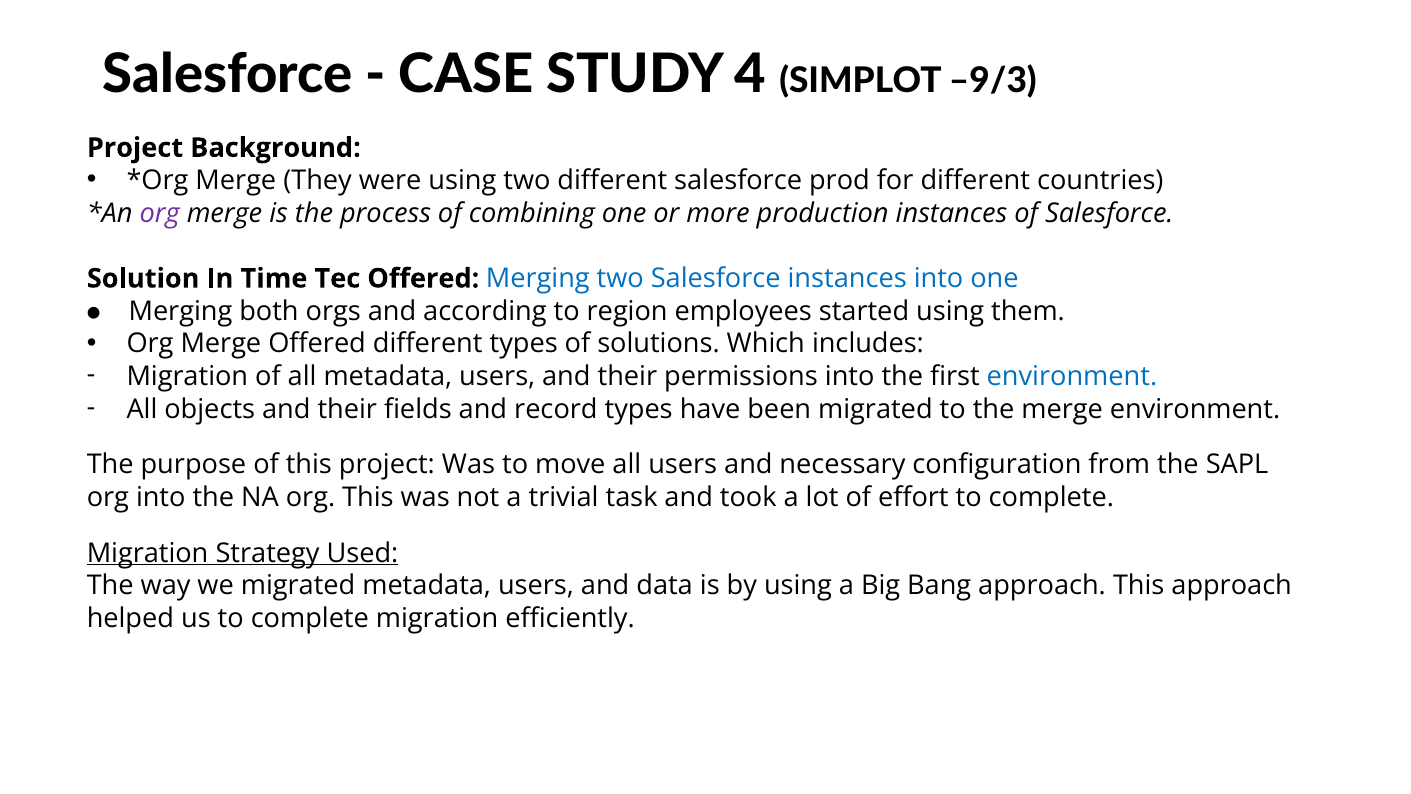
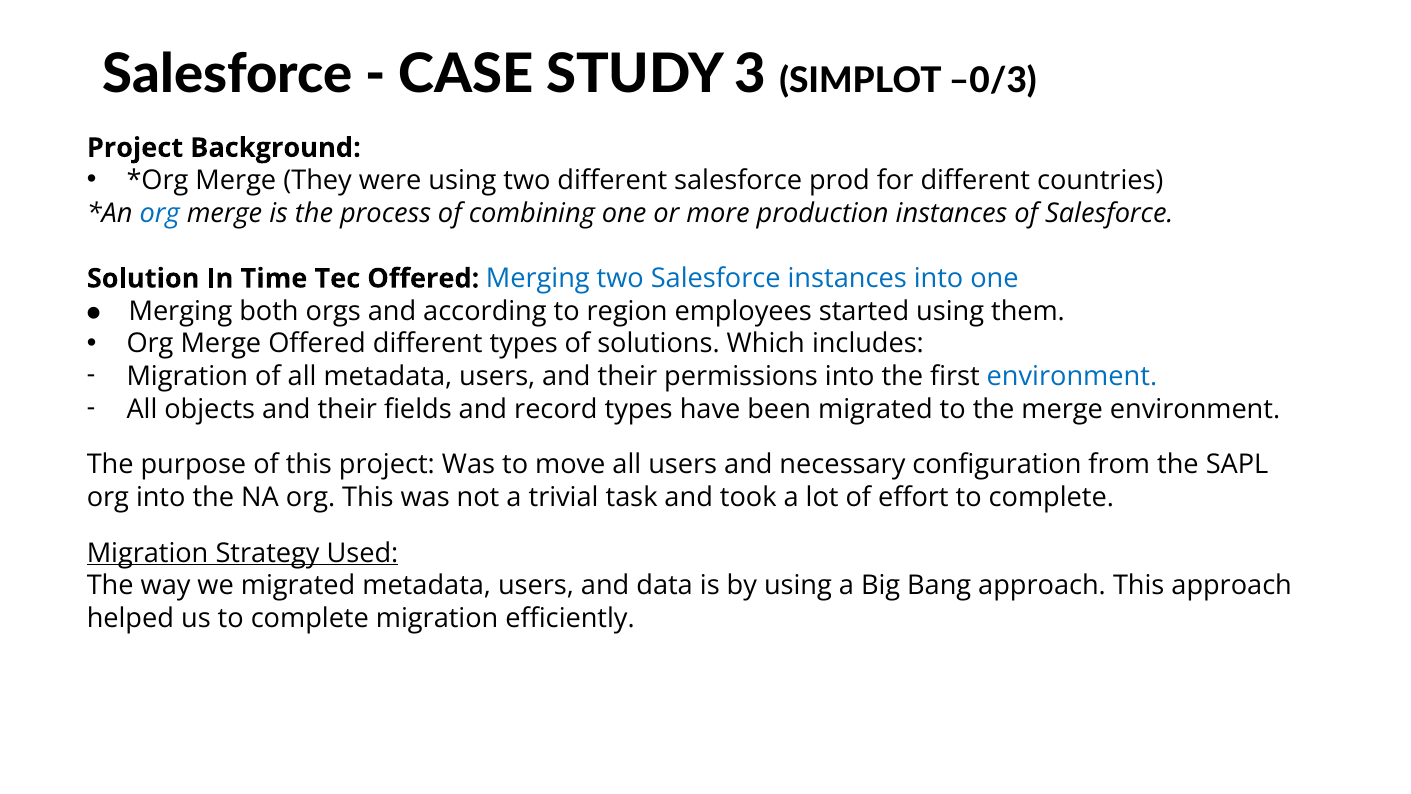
4: 4 -> 3 (750, 75)
–9/3: –9/3 -> –0/3 (993, 81)
org colour: purple -> blue (160, 213)
